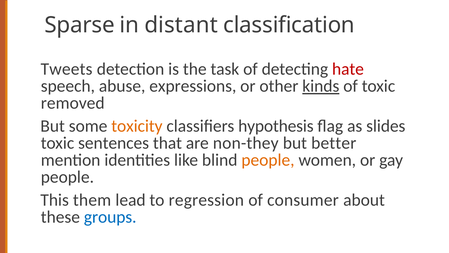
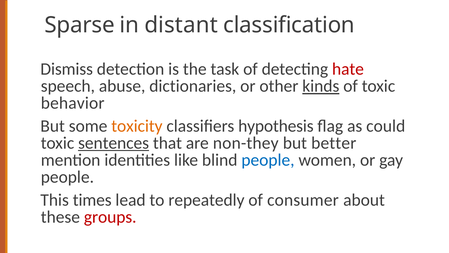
Tweets: Tweets -> Dismiss (67, 69)
expressions: expressions -> dictionaries (193, 86)
removed: removed -> behavior (73, 103)
slides: slides -> could (386, 126)
sentences underline: none -> present (114, 143)
people colour: orange -> blue (268, 160)
them: them -> times (92, 200)
regression: regression -> repeatedly (206, 200)
groups colour: blue -> red (110, 217)
